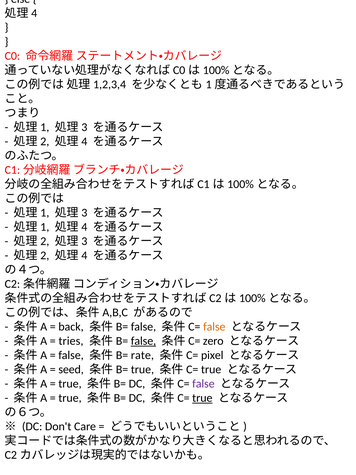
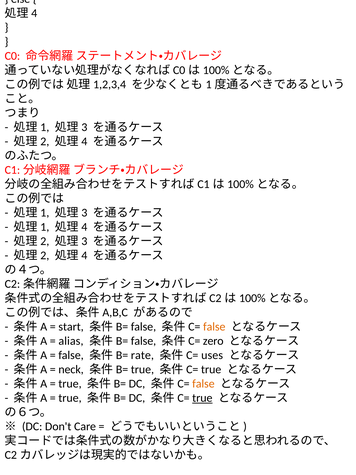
back: back -> start (71, 326)
tries: tries -> alias (71, 341)
false underline: present -> none (143, 341)
pixel: pixel -> uses (212, 355)
seed: seed -> neck (71, 369)
false colour: purple -> orange (203, 383)
